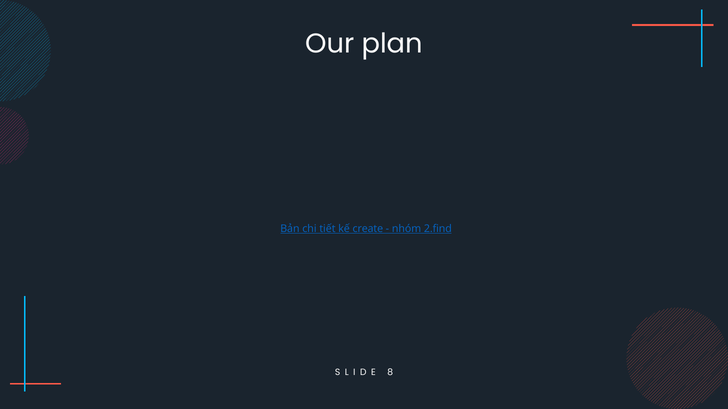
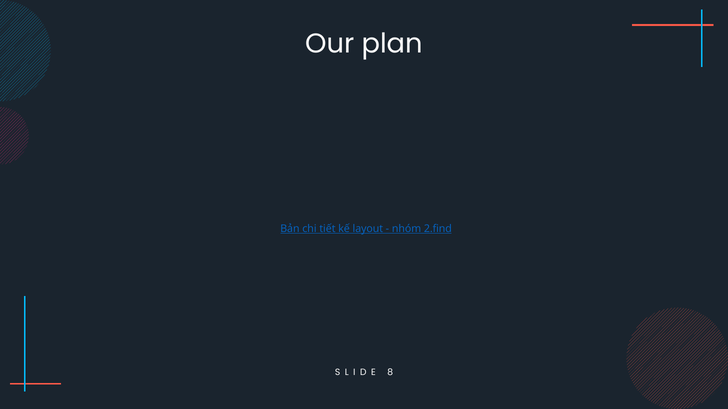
create: create -> layout (368, 229)
